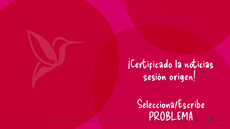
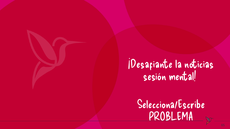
¡Certificado: ¡Certificado -> ¡Desafiante (150, 64)
origen: origen -> mental (183, 77)
